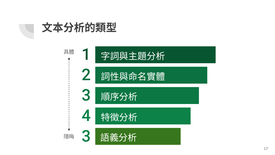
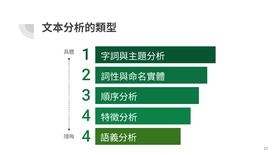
3: 3 -> 4 (86, 136)
